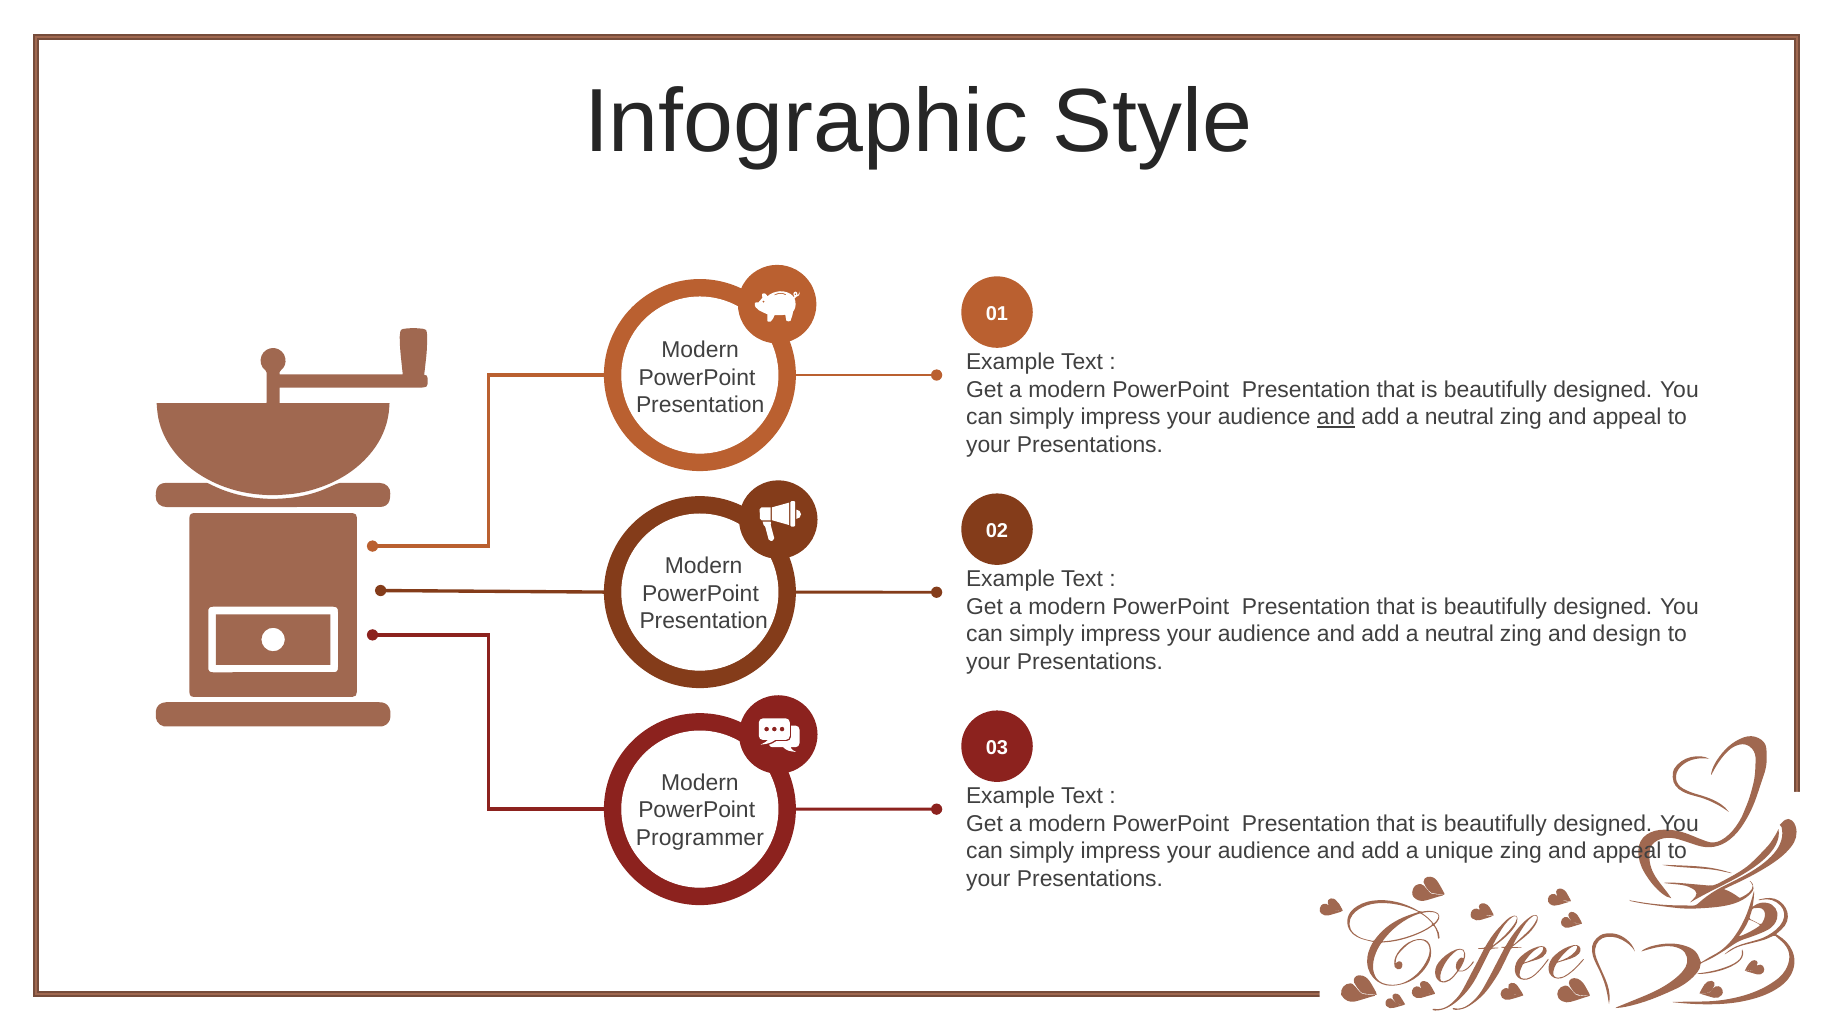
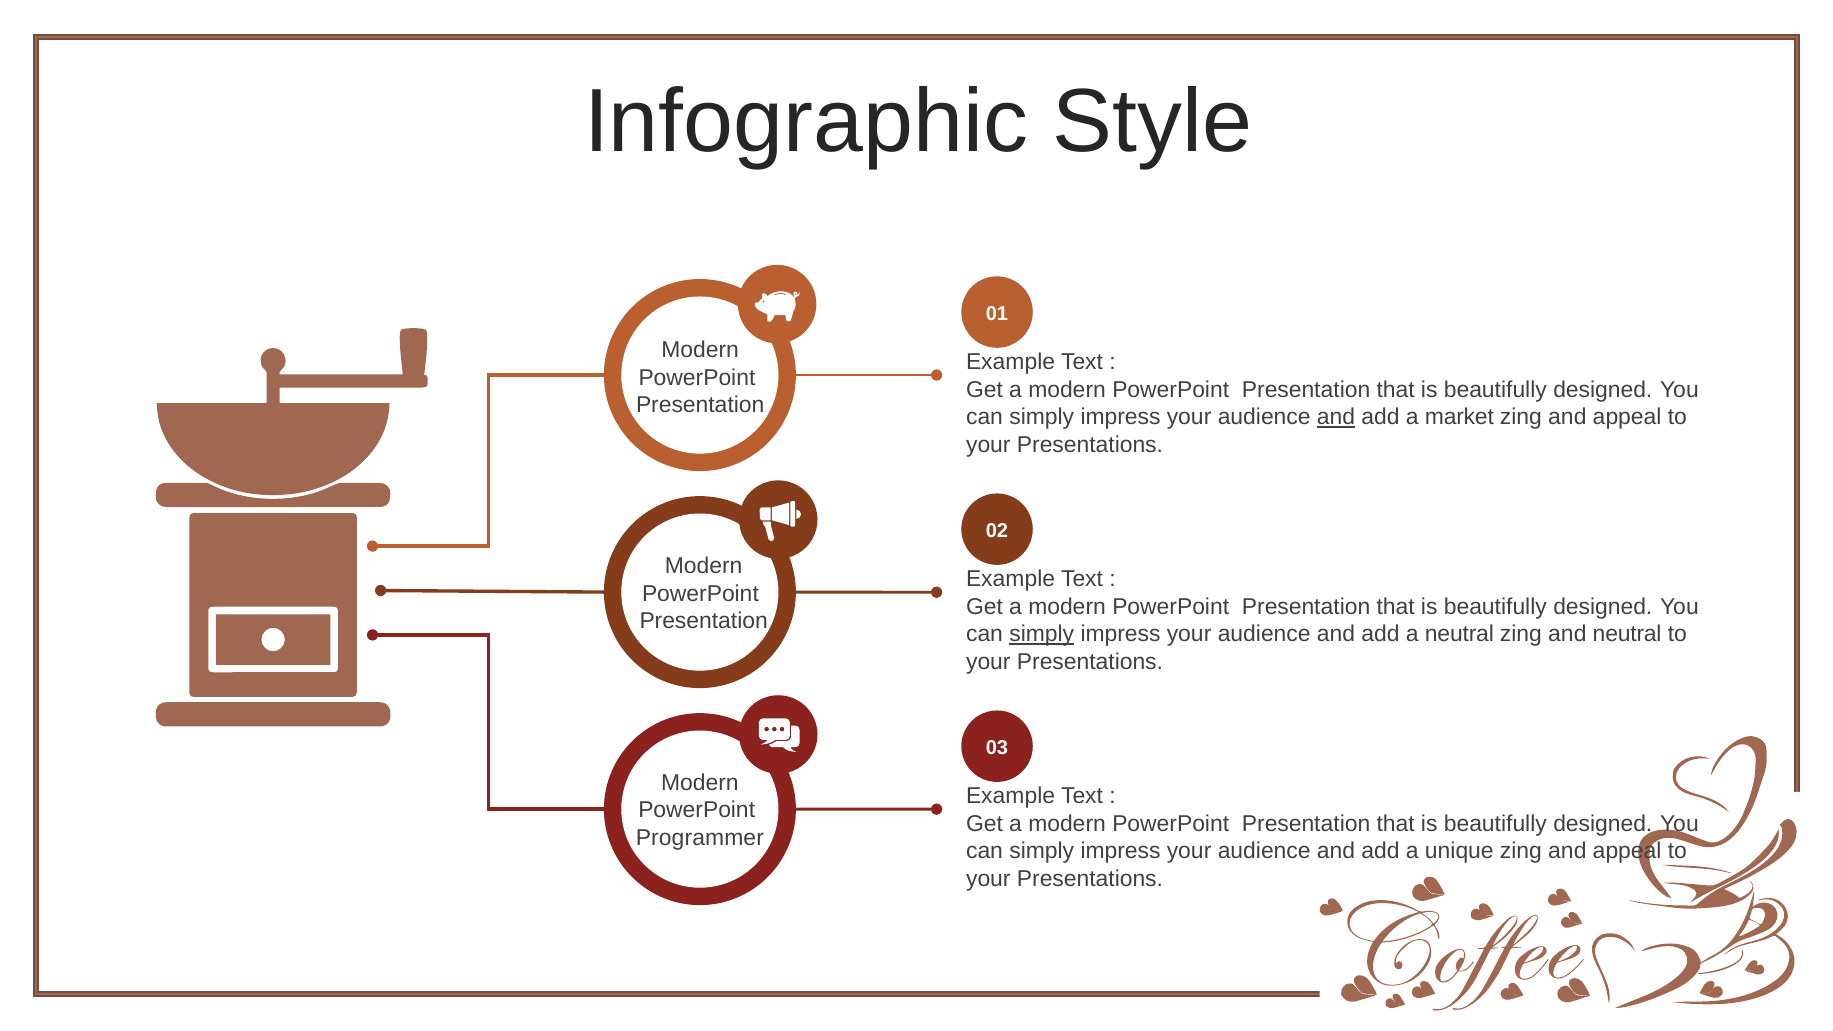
neutral: neutral -> market (1459, 417)
simply underline: none -> present (1042, 634)
and design: design -> neutral (1627, 634)
